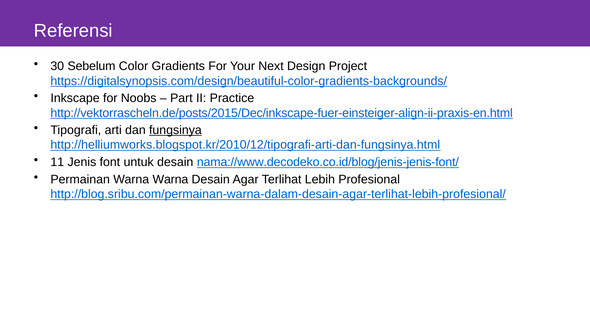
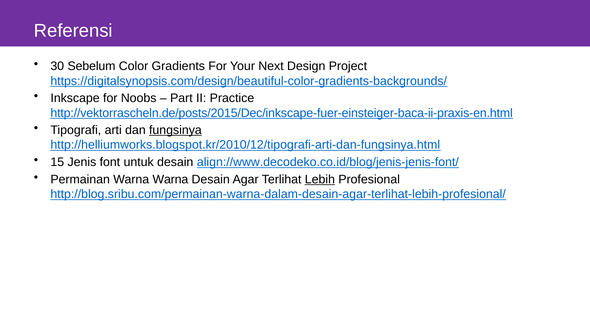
http://vektorrascheln.de/posts/2015/Dec/inkscape-fuer-einsteiger-align-ii-praxis-en.html: http://vektorrascheln.de/posts/2015/Dec/inkscape-fuer-einsteiger-align-ii-praxis-en.html -> http://vektorrascheln.de/posts/2015/Dec/inkscape-fuer-einsteiger-baca-ii-praxis-en.html (282, 113)
11: 11 -> 15 (57, 162)
nama://www.decodeko.co.id/blog/jenis-jenis-font/: nama://www.decodeko.co.id/blog/jenis-jenis-font/ -> align://www.decodeko.co.id/blog/jenis-jenis-font/ (328, 162)
Lebih underline: none -> present (320, 179)
